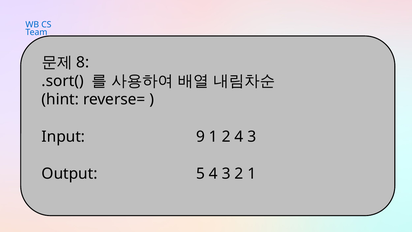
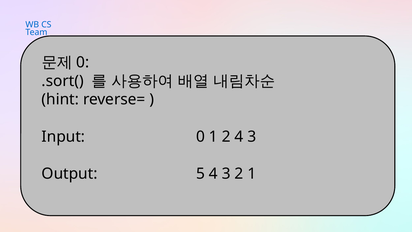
8: 8 -> 0 (83, 62)
Input 9: 9 -> 0 (201, 137)
